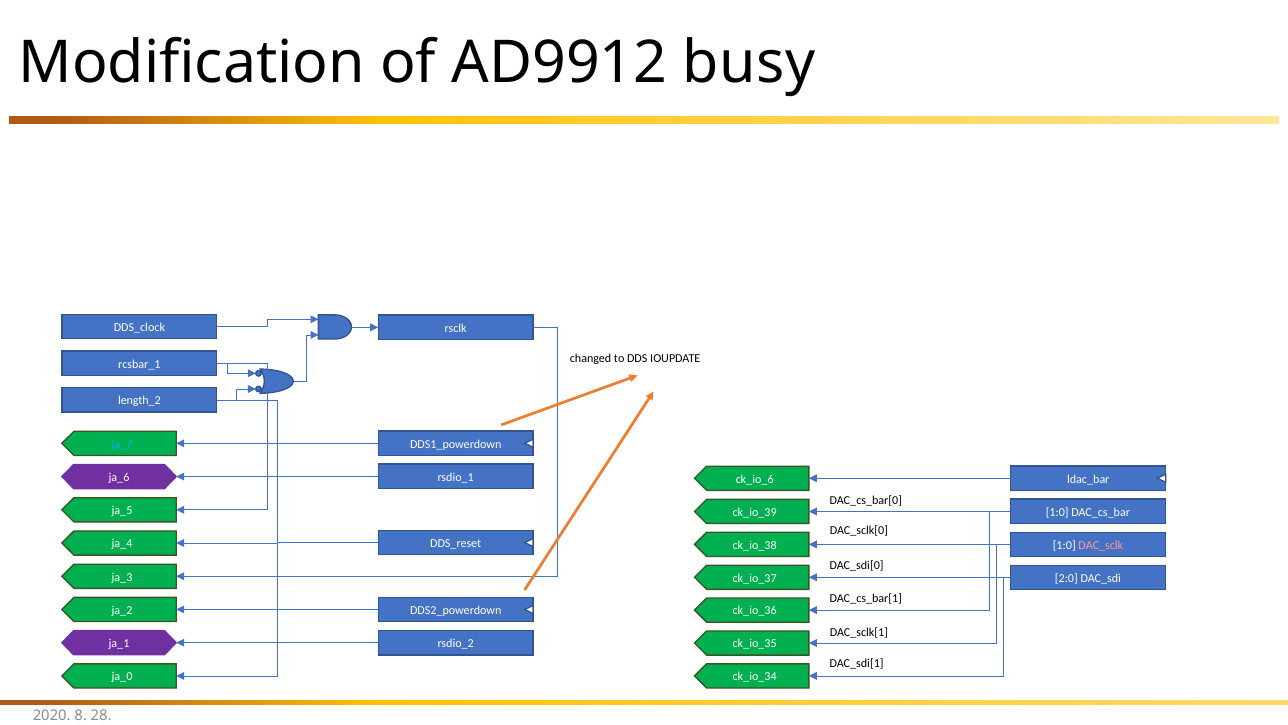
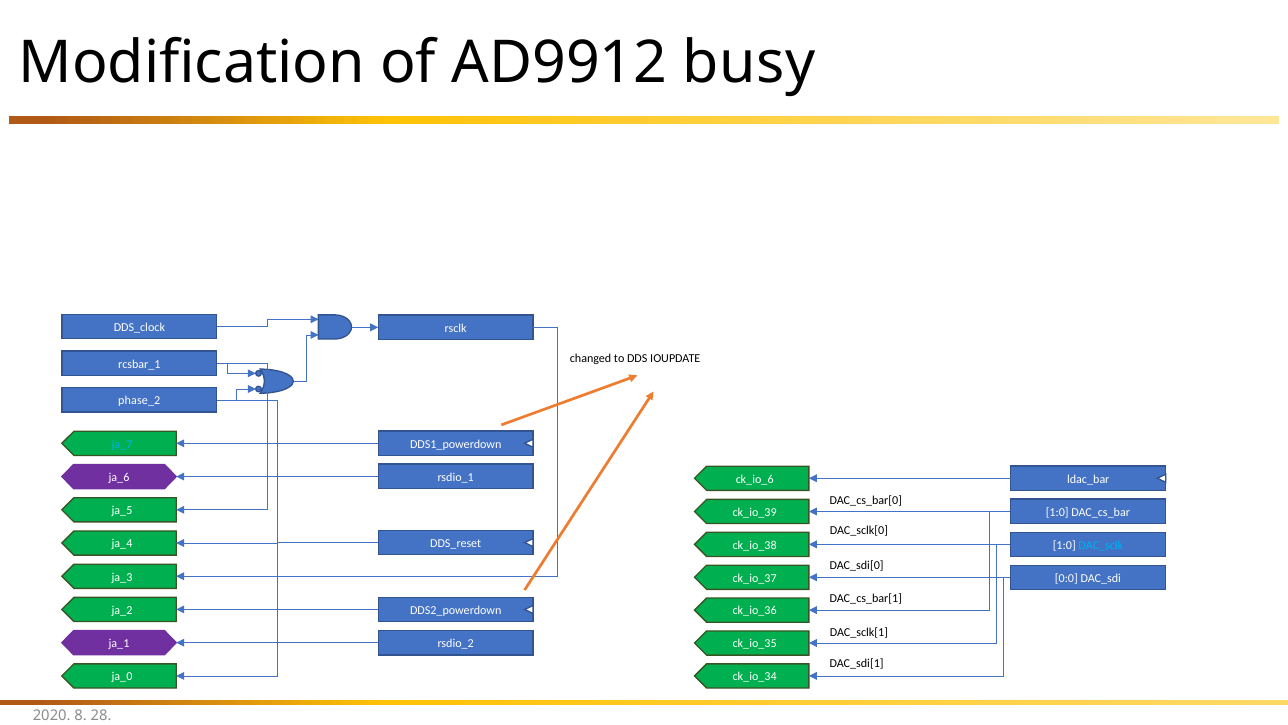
length_2: length_2 -> phase_2 (139, 400)
DAC_sclk colour: pink -> light blue (1101, 545)
2:0: 2:0 -> 0:0 (1066, 578)
